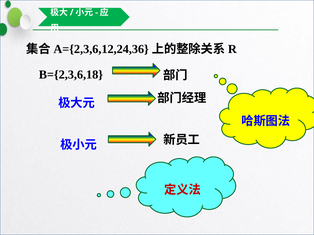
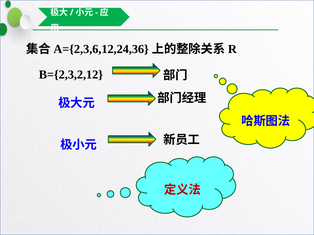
B={2,3,6,18: B={2,3,6,18 -> B={2,3,2,12 (71, 75)
